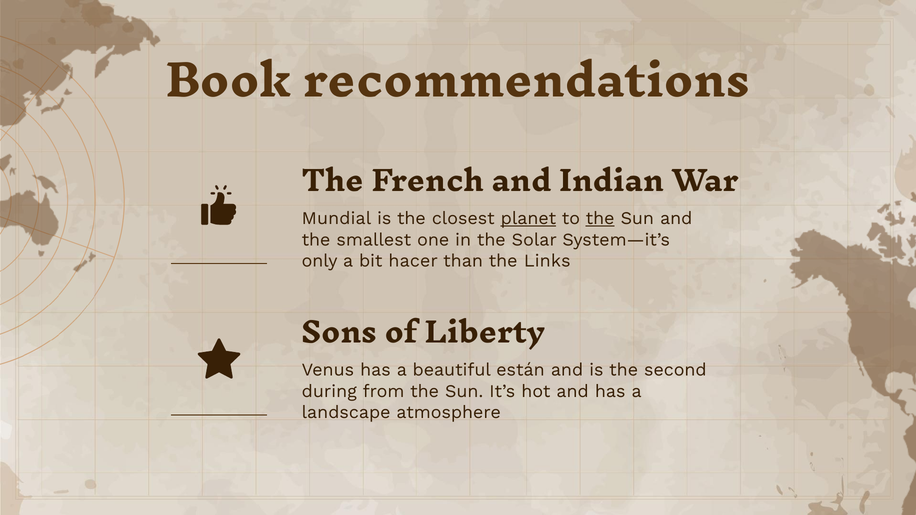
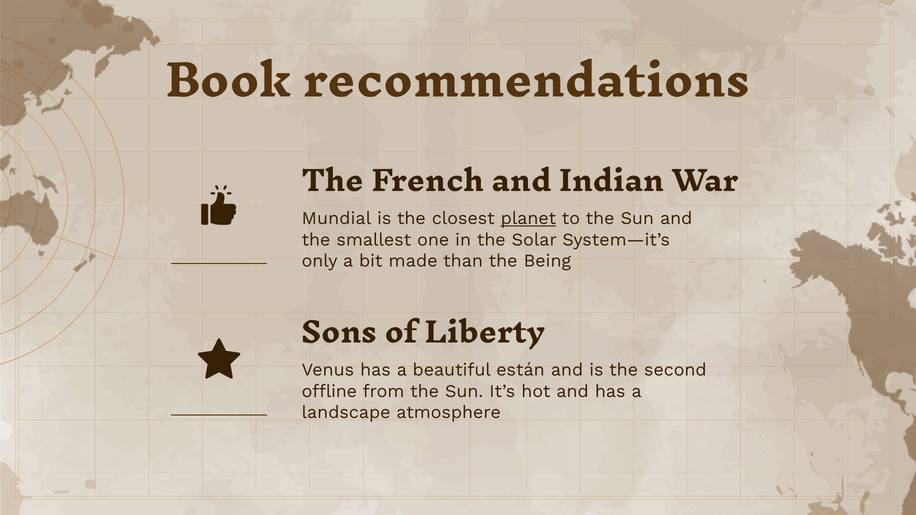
the underline: present -> none (600, 218)
hacer: hacer -> made (413, 261)
Links: Links -> Being (547, 261)
during: during -> offline (329, 391)
